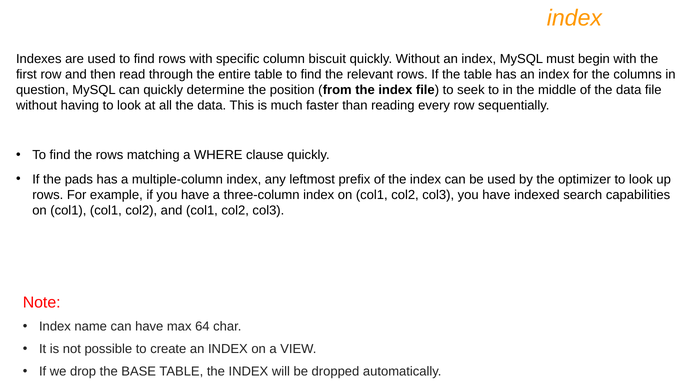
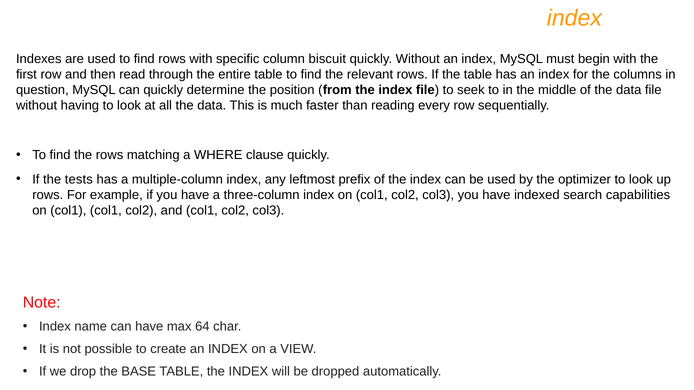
pads: pads -> tests (79, 179)
